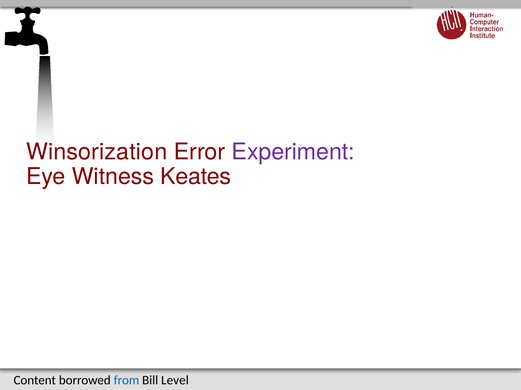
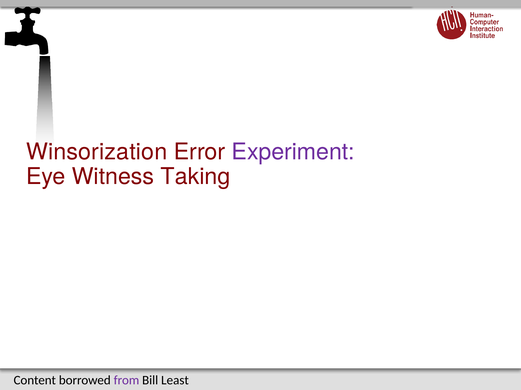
Keates: Keates -> Taking (196, 177)
from colour: blue -> purple (126, 381)
Level: Level -> Least (175, 381)
